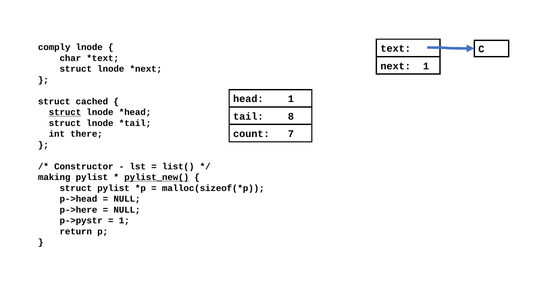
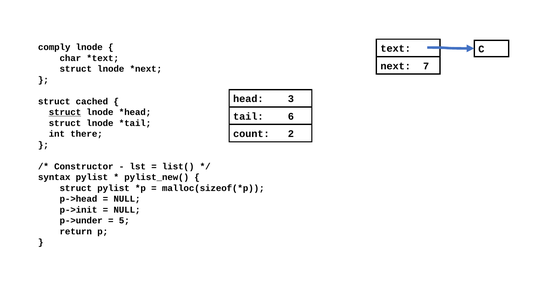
next 1: 1 -> 7 (426, 66)
head 1: 1 -> 3 (291, 99)
8: 8 -> 6 (291, 116)
7: 7 -> 2 (291, 134)
making: making -> syntax (54, 177)
pylist_new( underline: present -> none (157, 177)
p->here: p->here -> p->init (78, 209)
p->pystr: p->pystr -> p->under (81, 220)
1: 1 -> 5 (124, 220)
